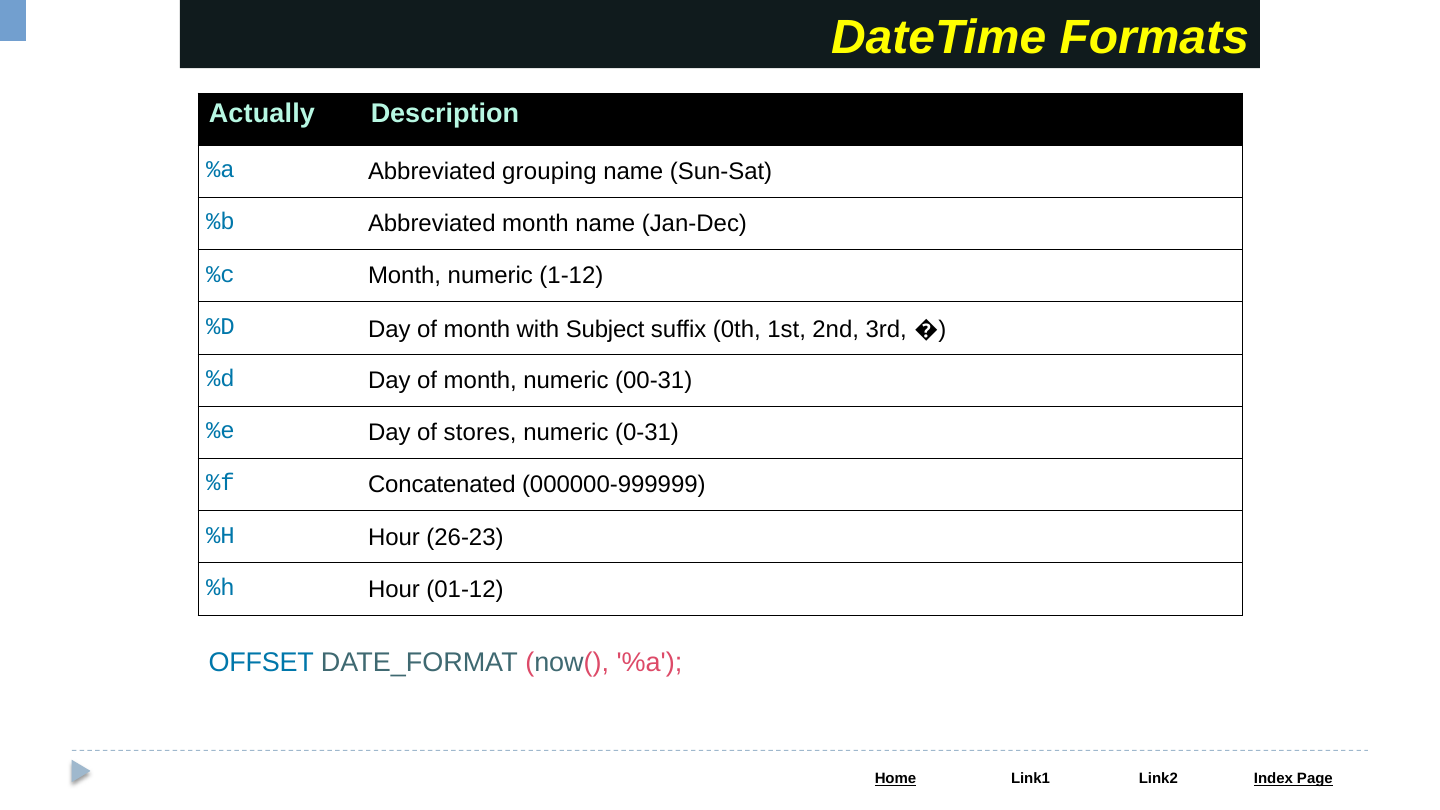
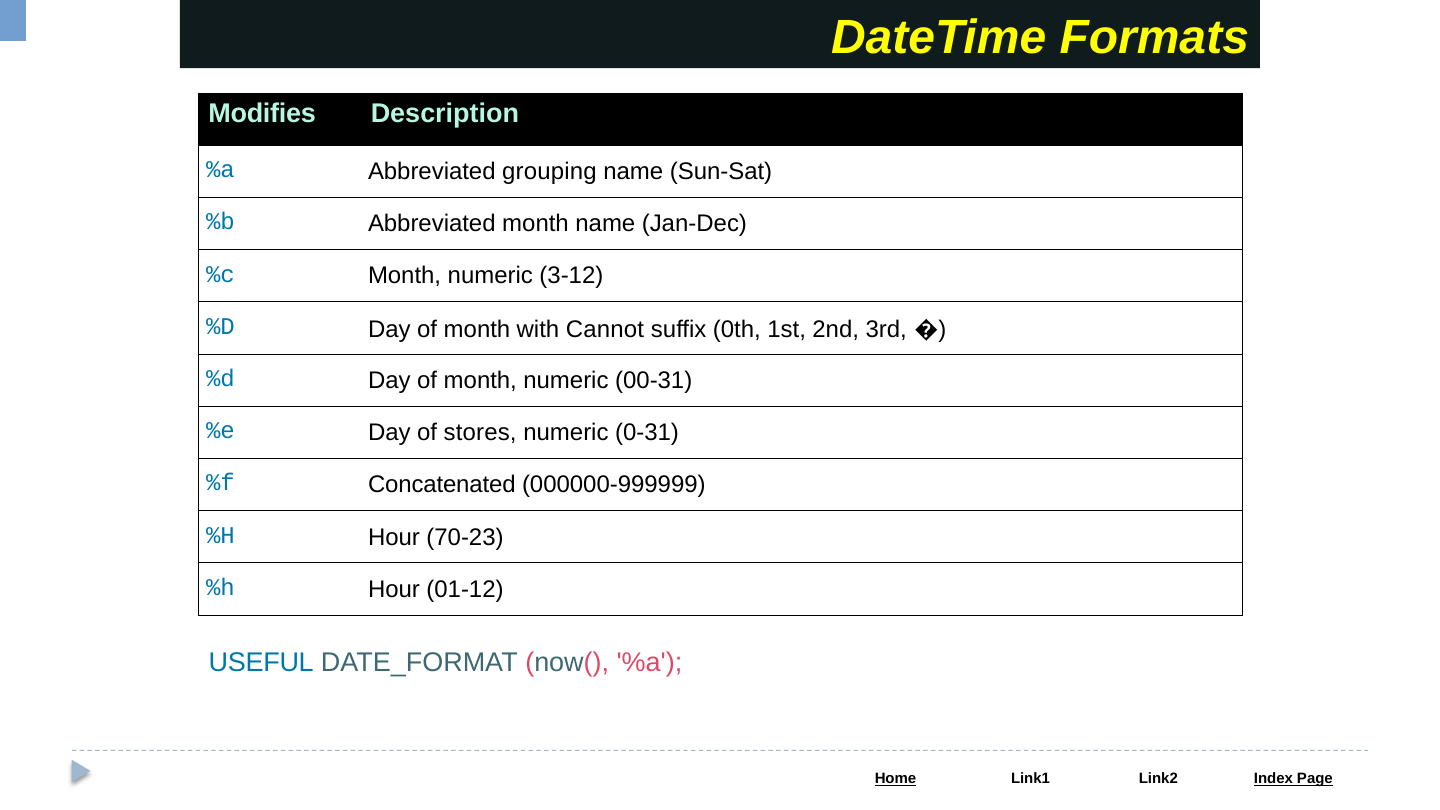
Actually: Actually -> Modifies (262, 114)
1-12: 1-12 -> 3-12 (571, 276)
Subject: Subject -> Cannot (605, 329)
26-23: 26-23 -> 70-23 (465, 537)
OFFSET: OFFSET -> USEFUL (261, 662)
